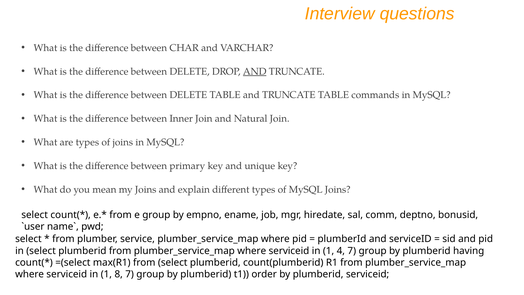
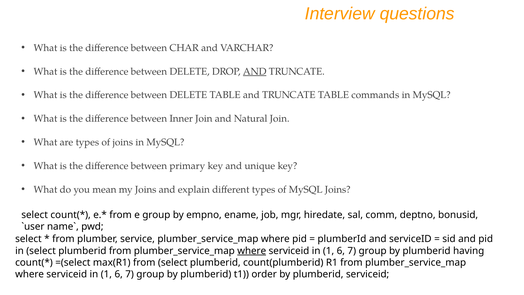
where underline: none -> present (252, 251)
4: 4 -> 6 (341, 251)
8: 8 -> 6 (119, 274)
